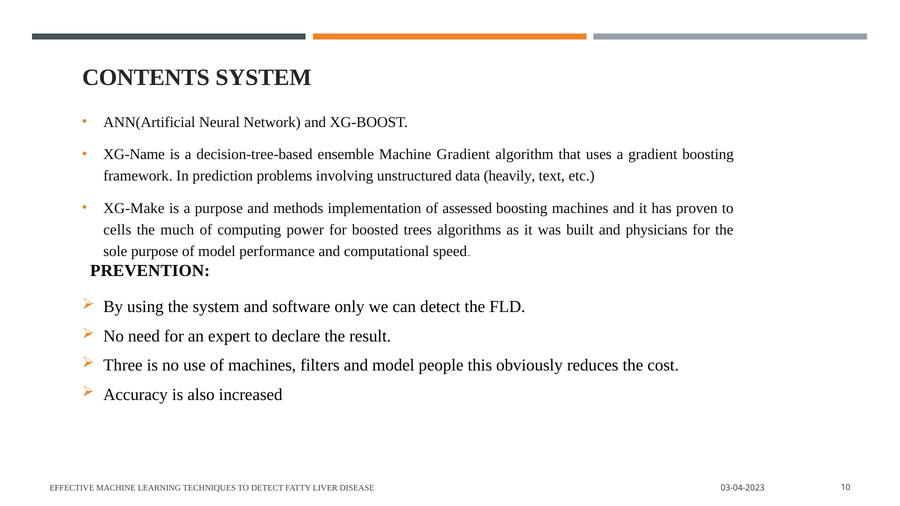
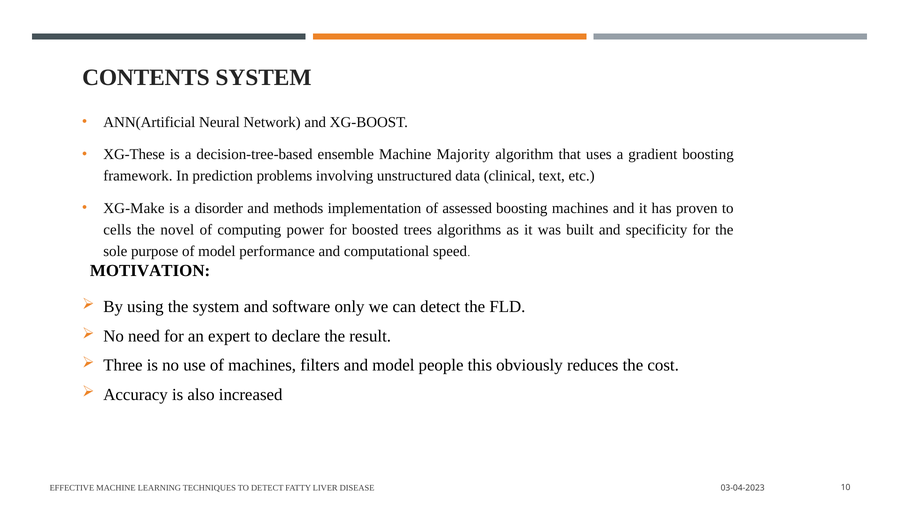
XG-Name: XG-Name -> XG-These (134, 155)
Machine Gradient: Gradient -> Majority (463, 155)
heavily: heavily -> clinical (509, 176)
a purpose: purpose -> disorder (219, 208)
much: much -> novel (177, 230)
physicians: physicians -> specificity (657, 230)
PREVENTION: PREVENTION -> MOTIVATION (150, 271)
